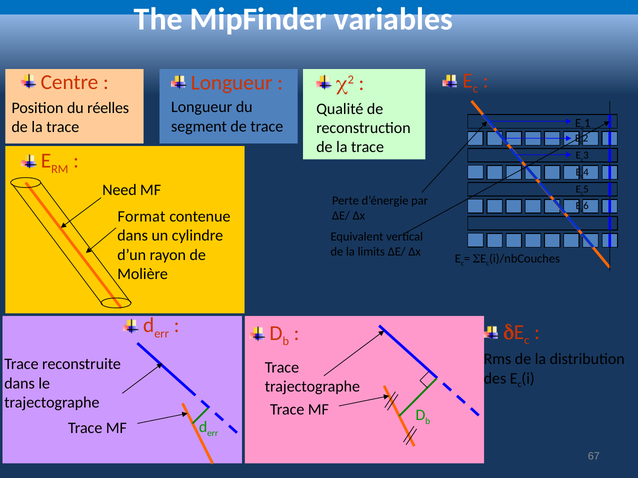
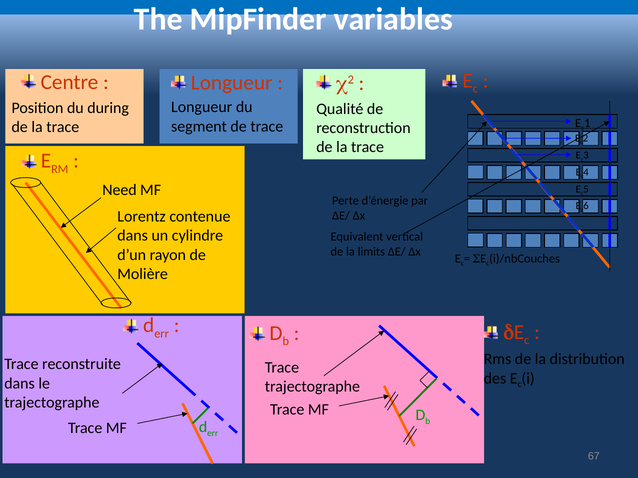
réelles: réelles -> during (108, 108)
Format: Format -> Lorentz (142, 217)
